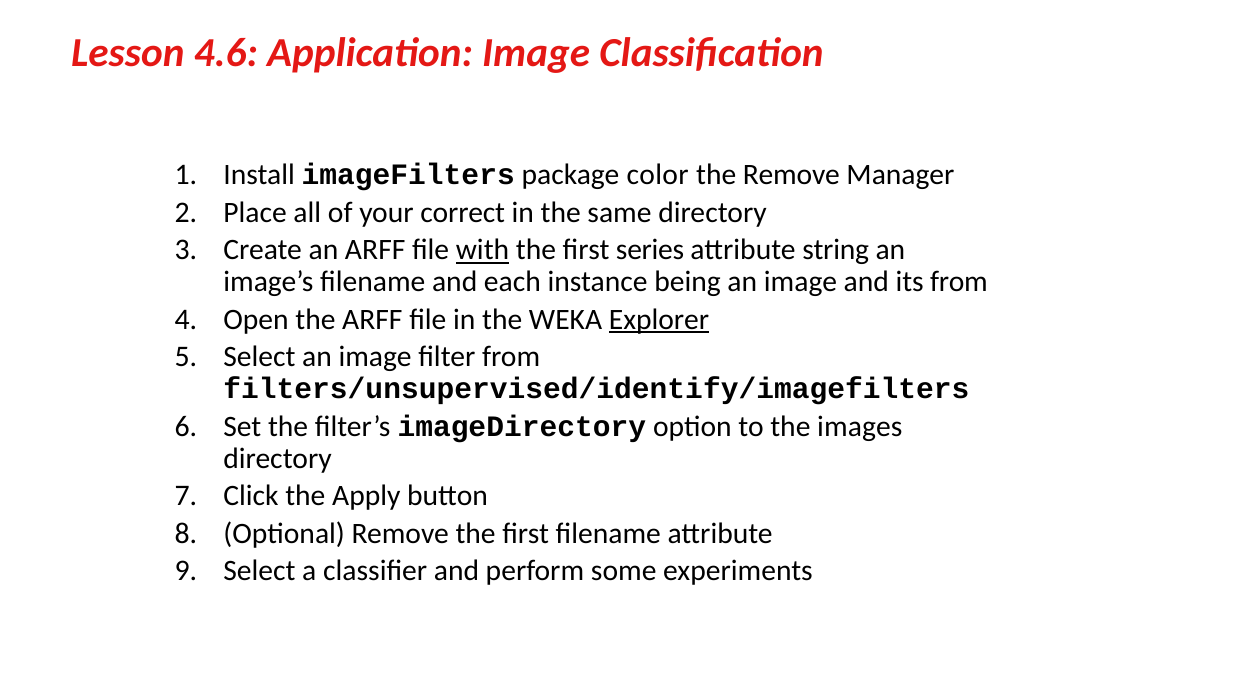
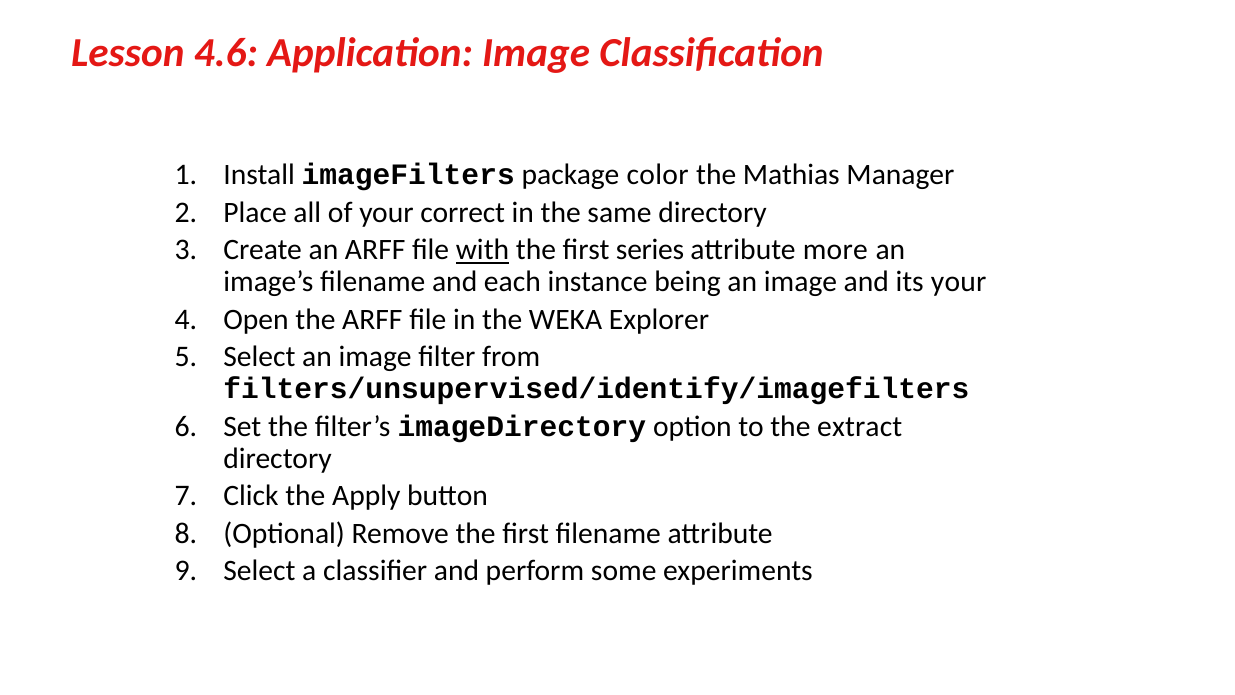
the Remove: Remove -> Mathias (791, 175)
string: string -> more (835, 250)
its from: from -> your (959, 282)
Explorer underline: present -> none (659, 319)
images: images -> extract (860, 426)
